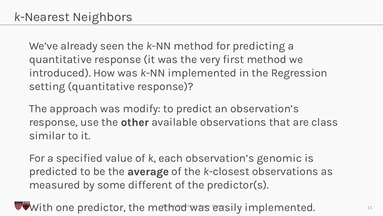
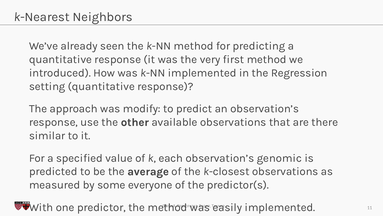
class: class -> there (325, 122)
different: different -> everyone (150, 185)
